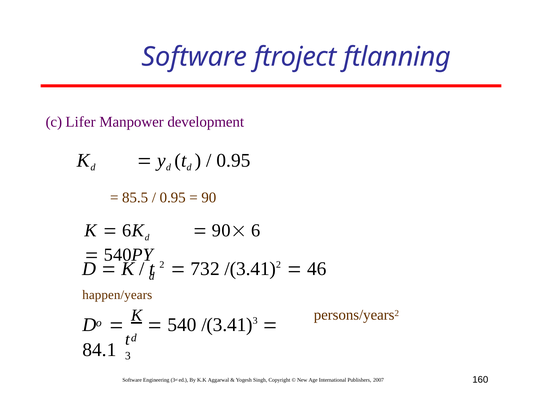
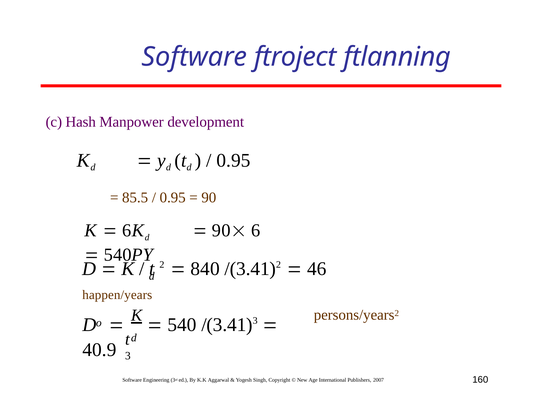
Lifer: Lifer -> Hash (81, 122)
732: 732 -> 840 (205, 269)
84.1: 84.1 -> 40.9 (99, 350)
